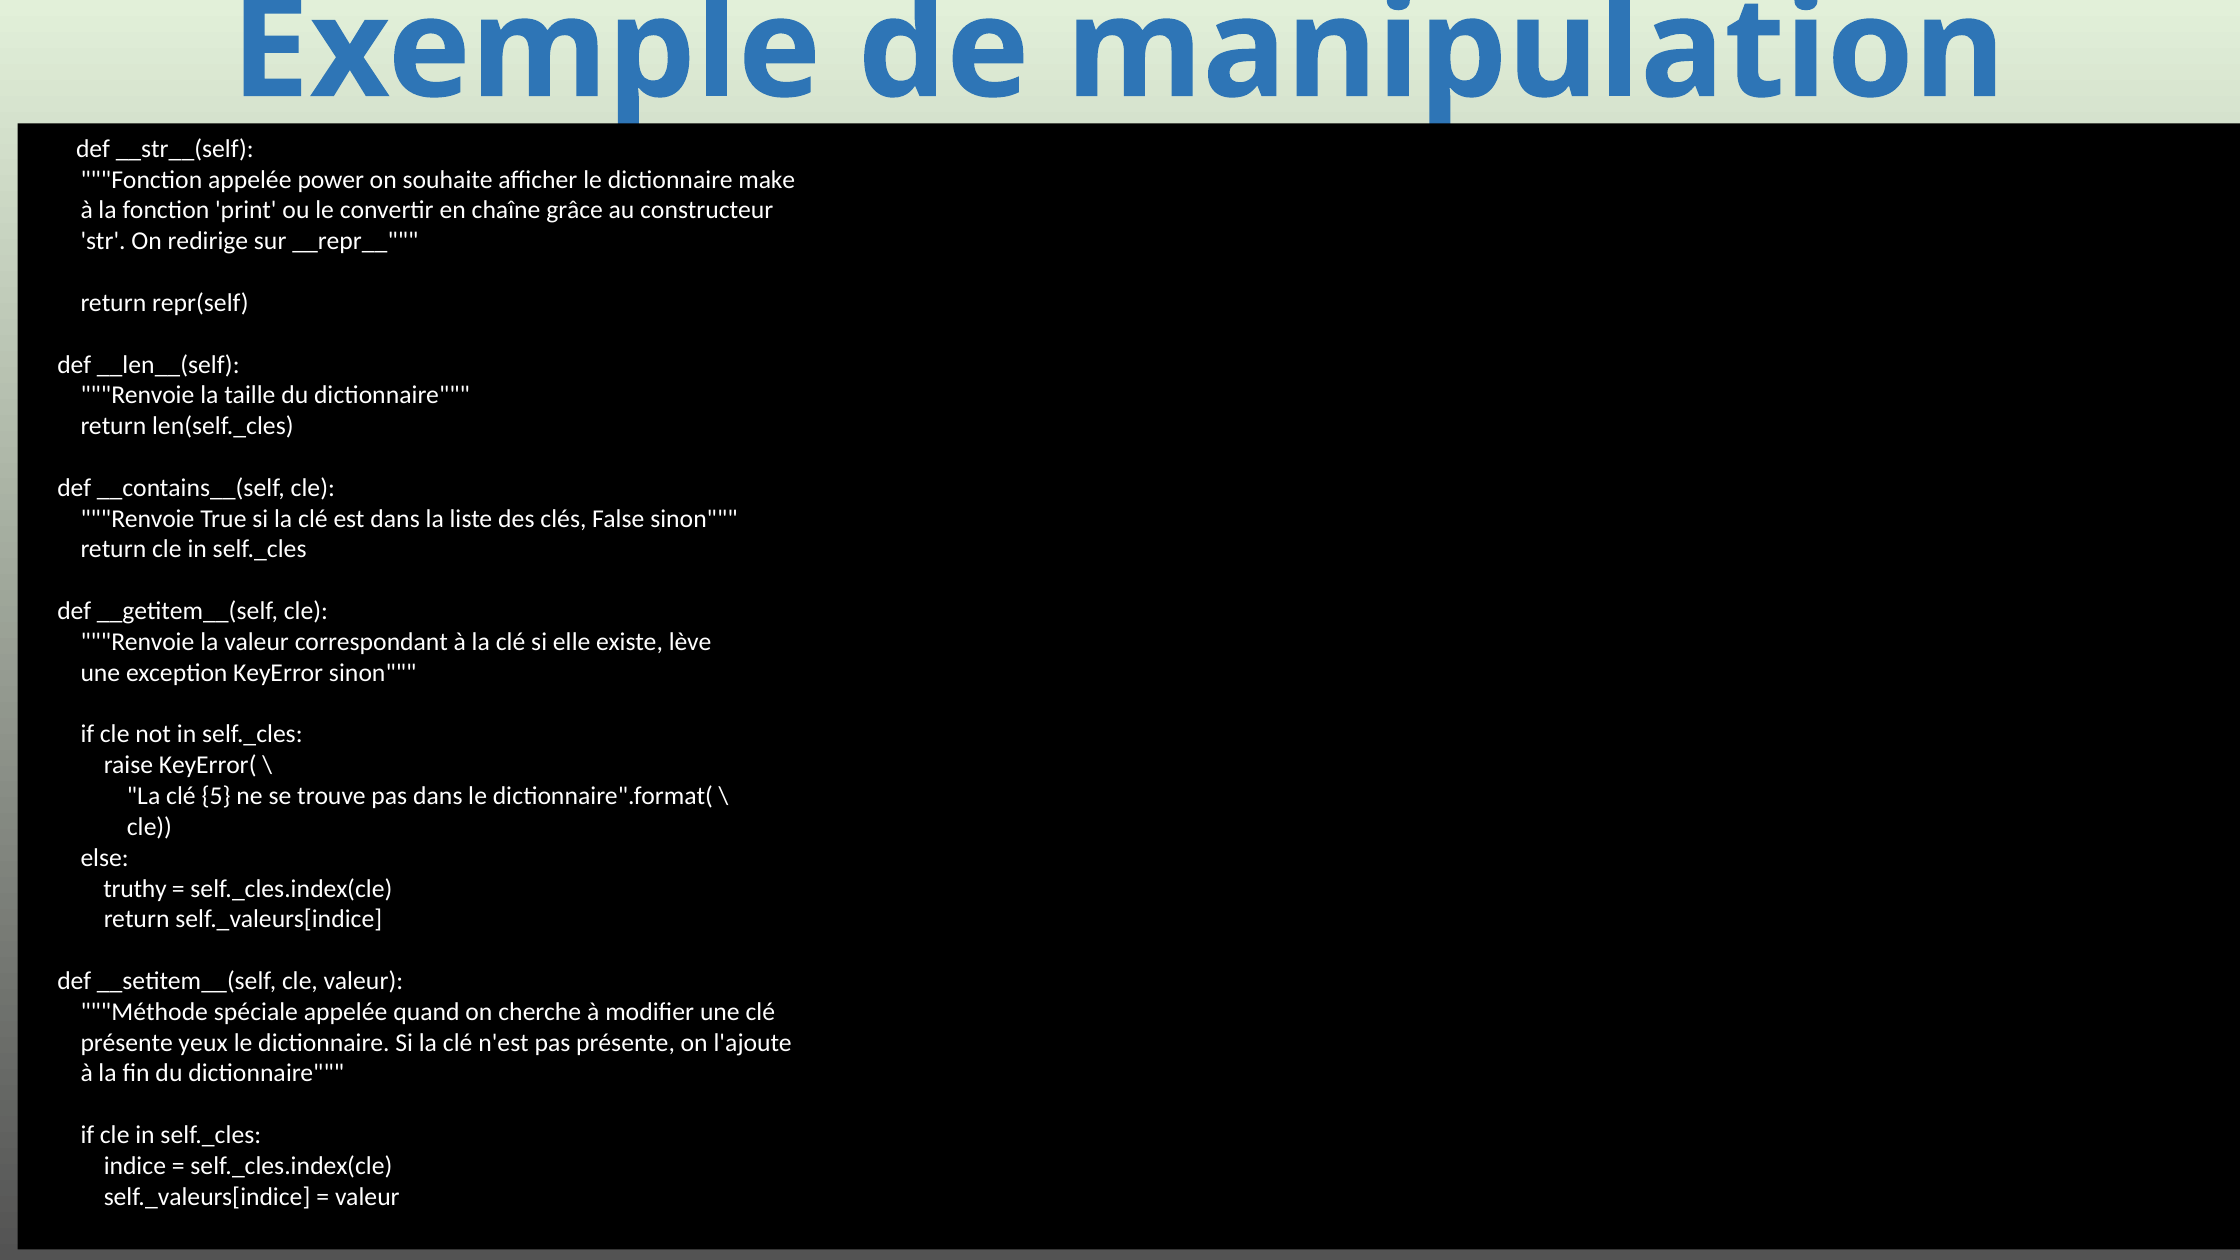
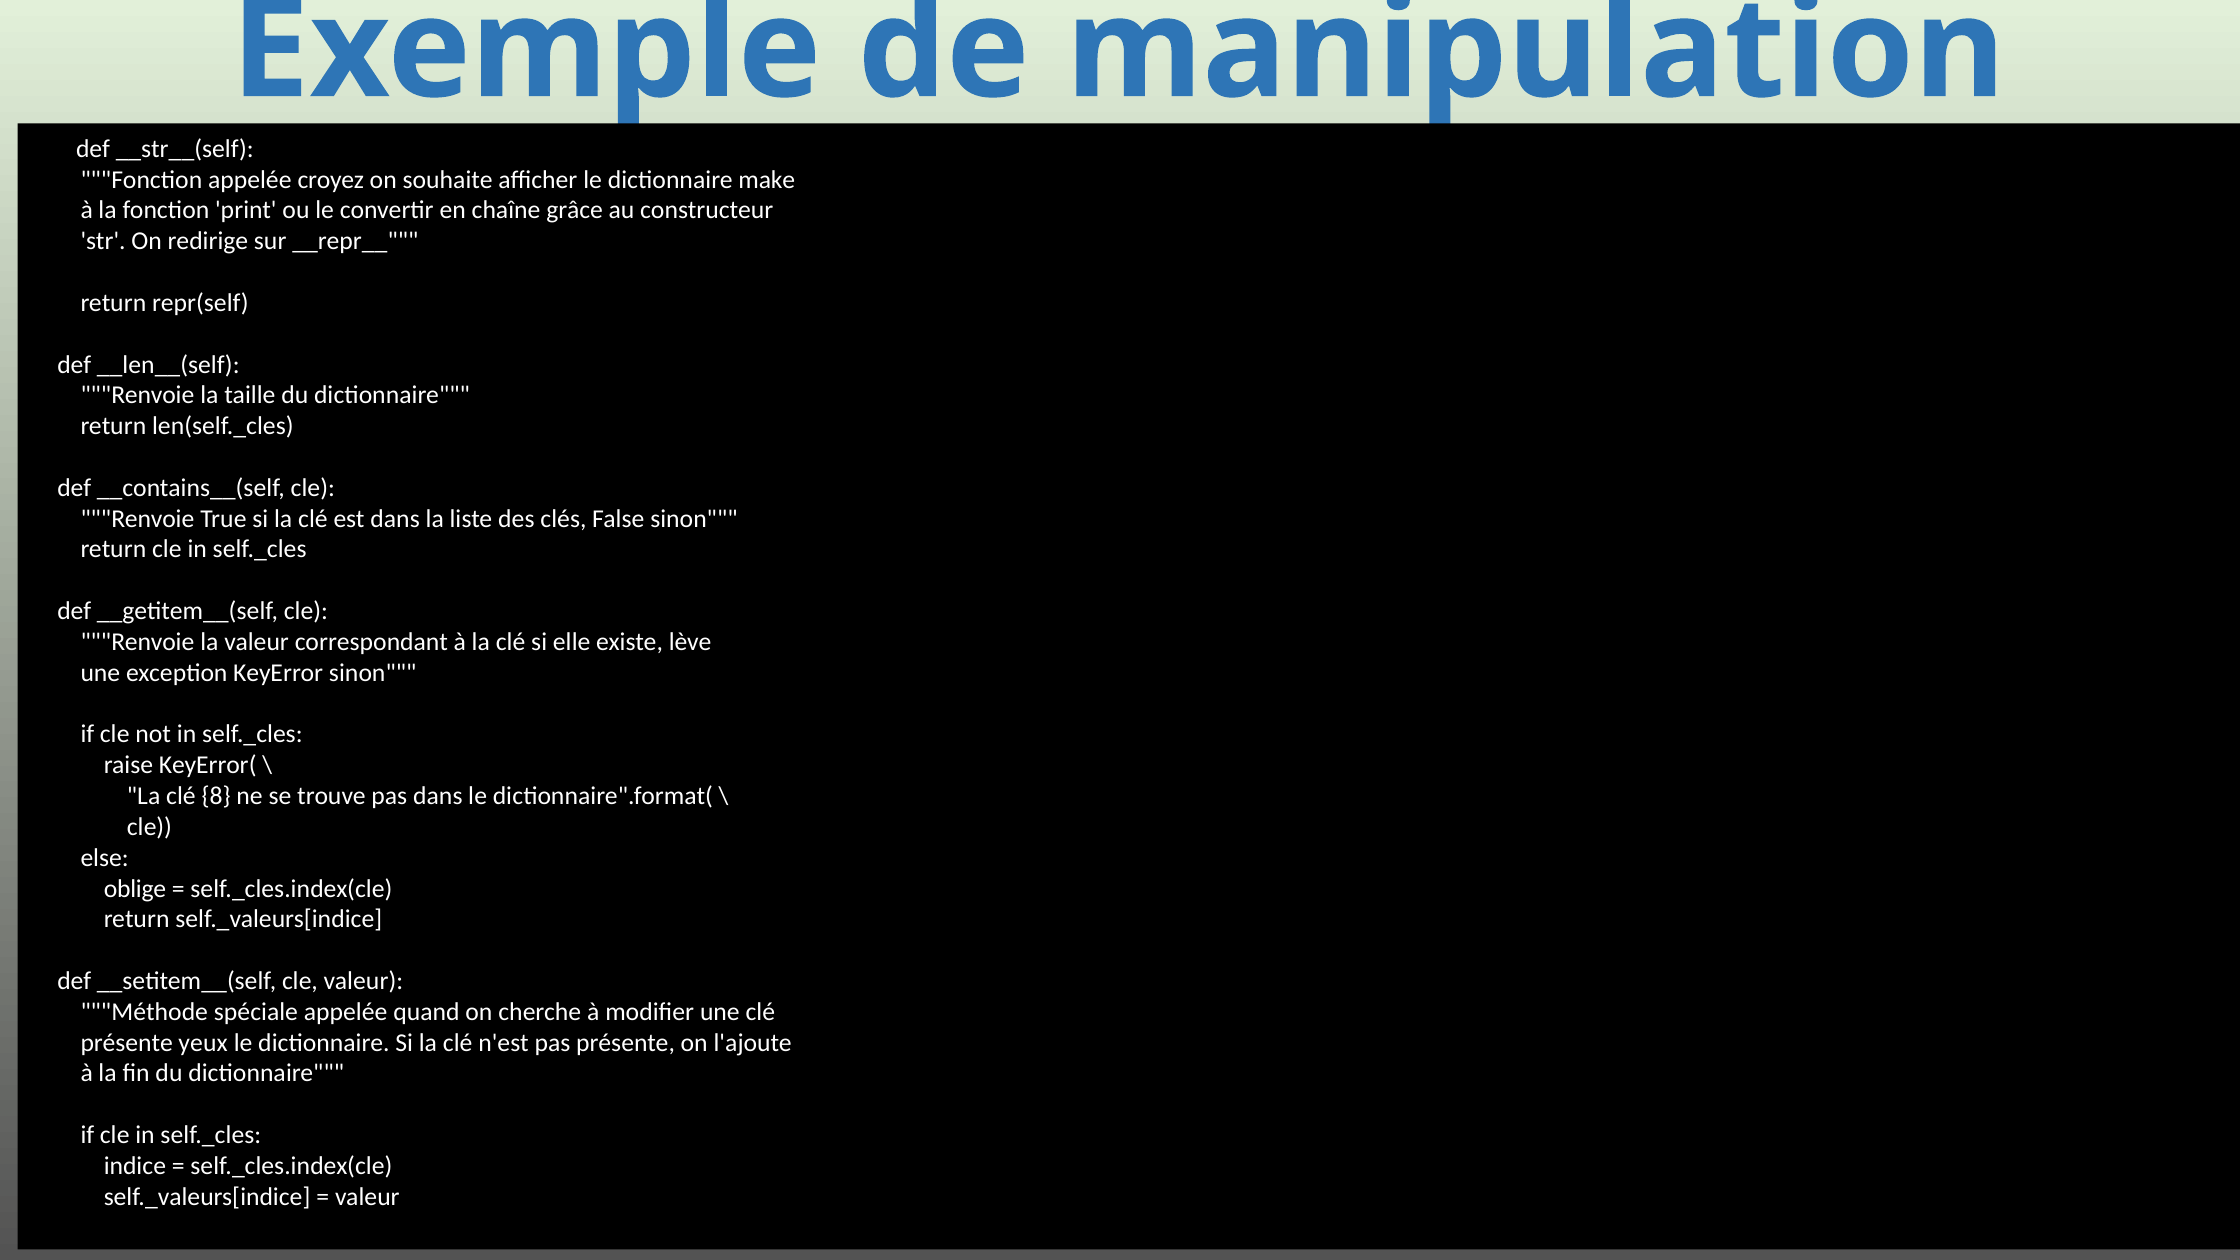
power: power -> croyez (331, 180)
5: 5 -> 8 (216, 796)
truthy: truthy -> oblige (135, 889)
